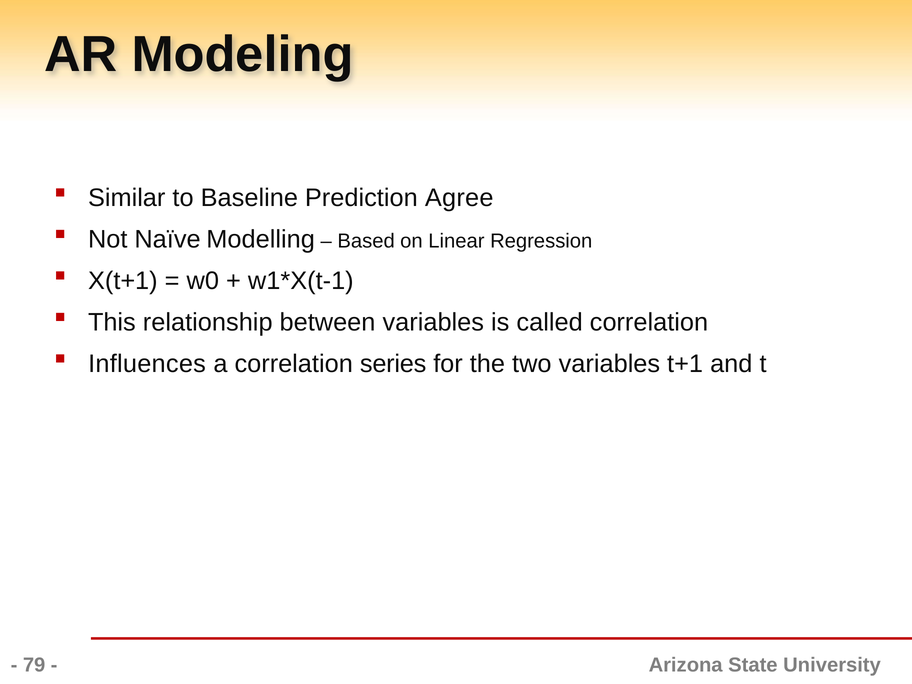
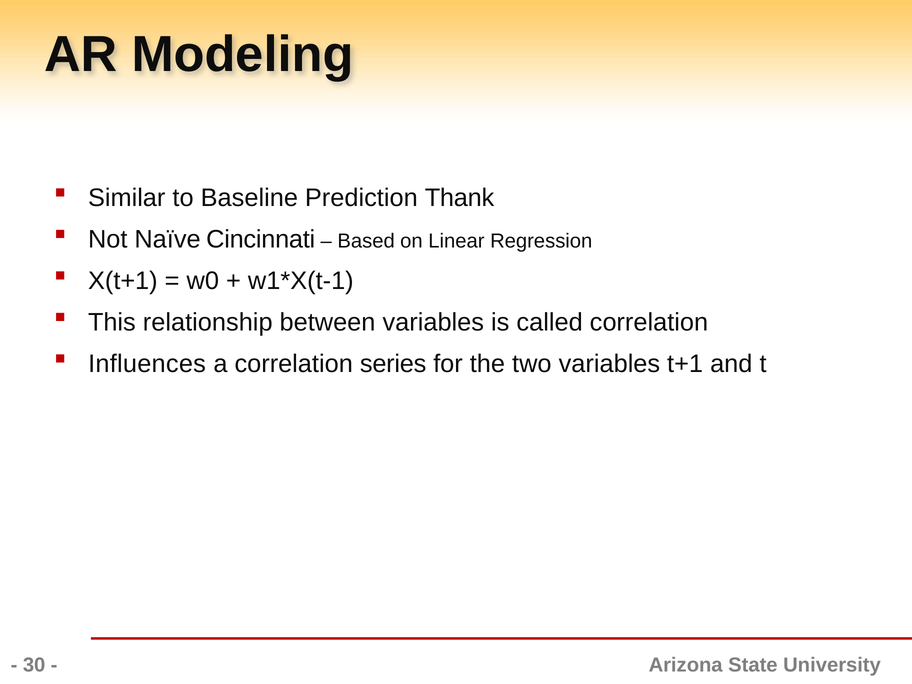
Agree: Agree -> Thank (459, 198)
Modelling: Modelling -> Cincinnati (261, 239)
79: 79 -> 30 (34, 665)
